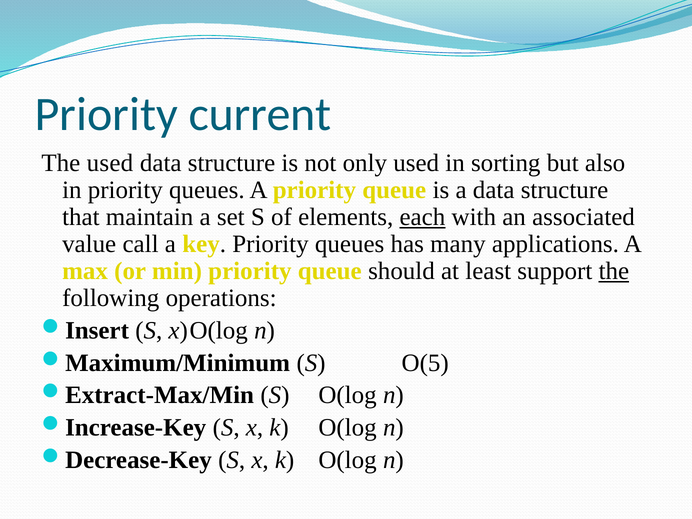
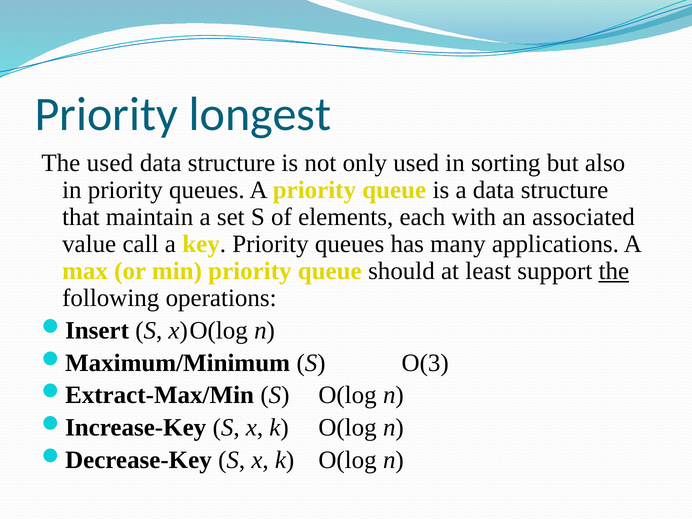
current: current -> longest (260, 114)
each underline: present -> none (422, 217)
O(5: O(5 -> O(3 (425, 363)
